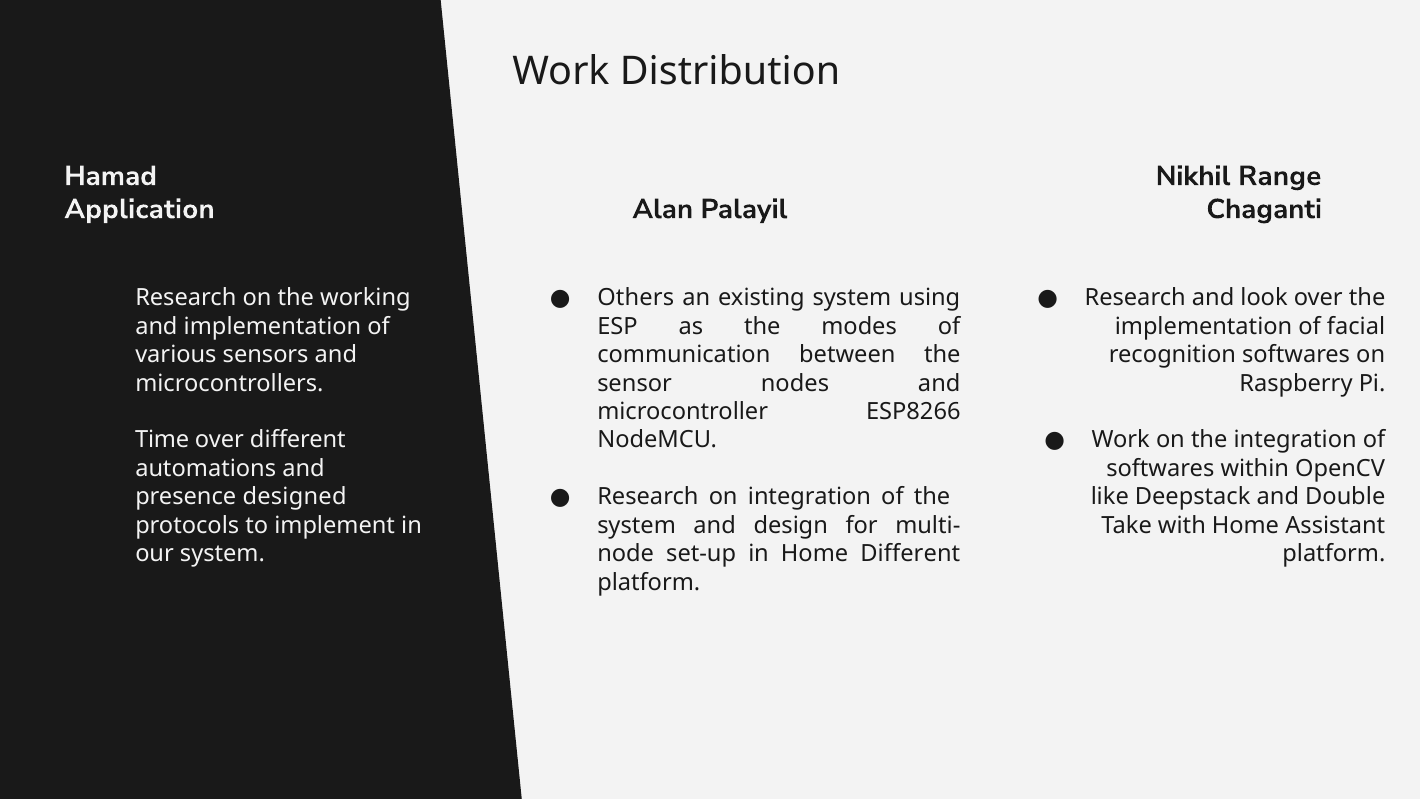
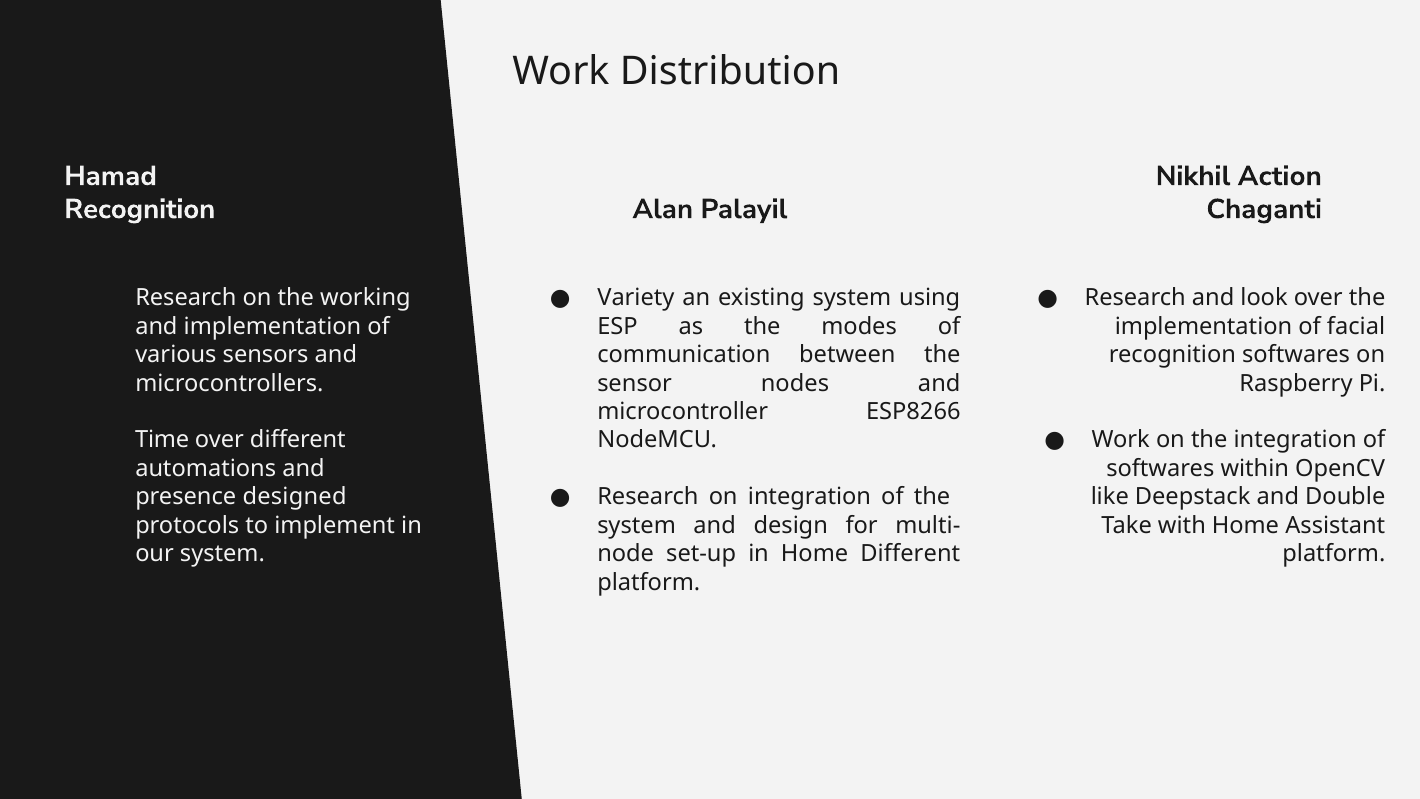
Range: Range -> Action (1280, 176)
Application: Application -> Recognition (140, 209)
Others: Others -> Variety (636, 298)
